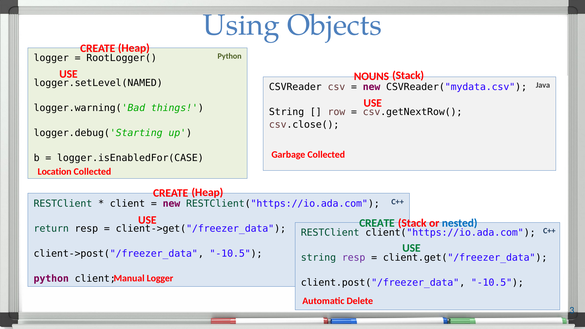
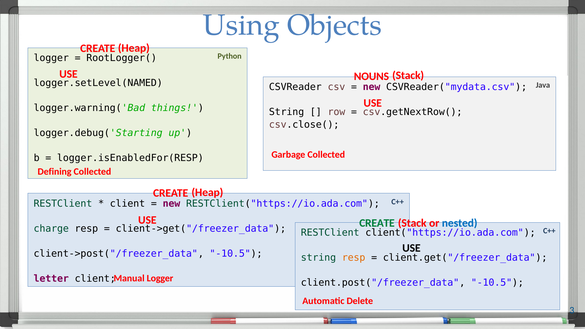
logger.isEnabledFor(CASE: logger.isEnabledFor(CASE -> logger.isEnabledFor(RESP (130, 158)
Location: Location -> Defining (55, 172)
return: return -> charge (51, 229)
USE colour: green -> black (411, 248)
resp colour: purple -> orange (354, 258)
python: python -> letter (51, 279)
